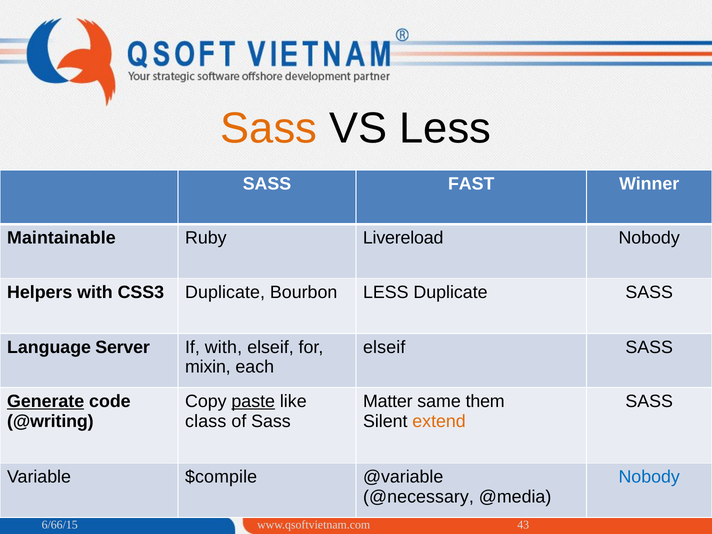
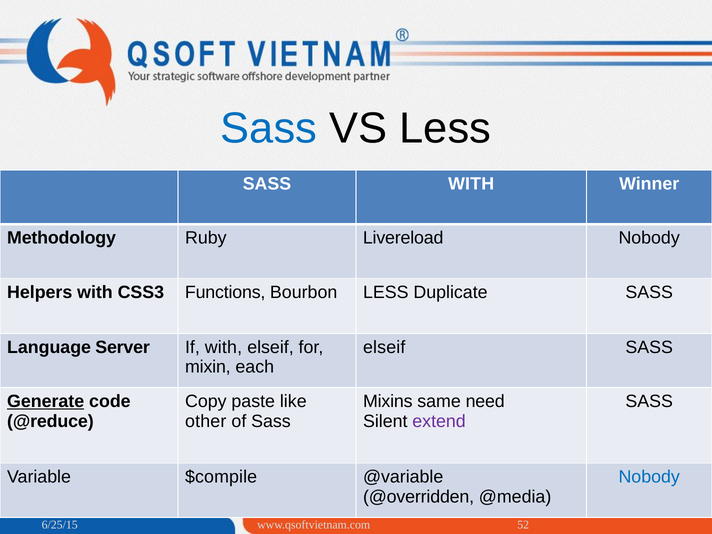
Sass colour: orange -> blue (269, 129)
SASS FAST: FAST -> WITH (471, 184)
Maintainable: Maintainable -> Methodology (62, 238)
CSS3 Duplicate: Duplicate -> Functions (225, 292)
paste underline: present -> none (253, 401)
Matter: Matter -> Mixins (388, 401)
them: them -> need (485, 401)
@writing: @writing -> @reduce (50, 421)
class: class -> other (206, 421)
extend colour: orange -> purple (439, 421)
@necessary: @necessary -> @overridden (419, 497)
6/66/15: 6/66/15 -> 6/25/15 (60, 525)
43: 43 -> 52 (523, 525)
